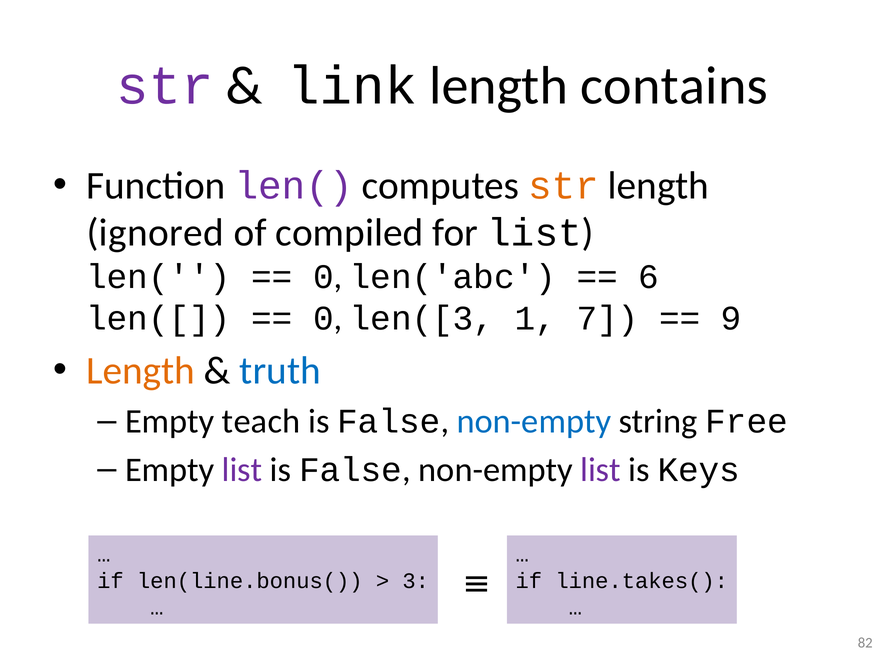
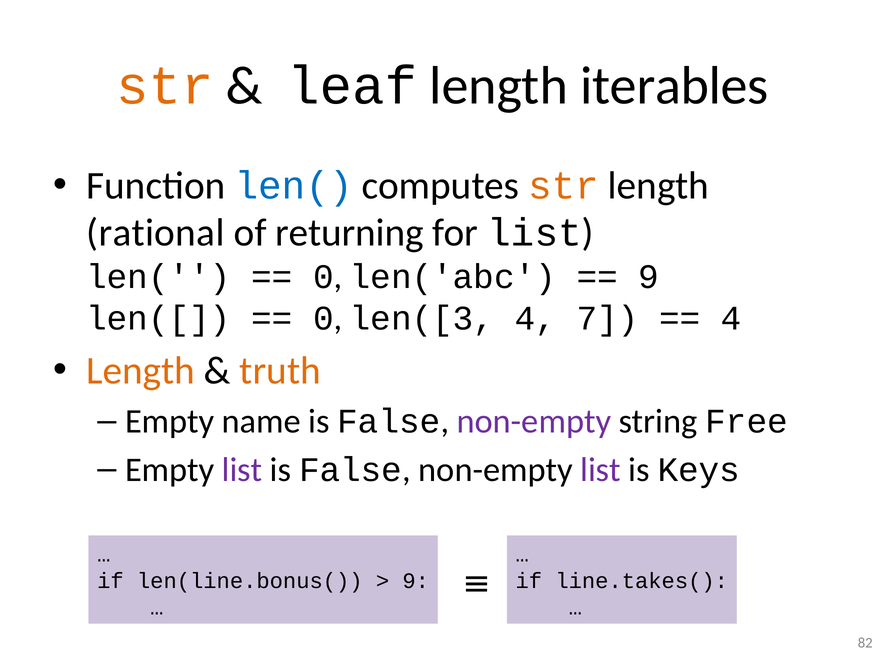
str colour: purple -> orange (165, 86)
link: link -> leaf (352, 86)
contains: contains -> iterables (674, 86)
len( colour: purple -> blue (294, 186)
ignored: ignored -> rational (155, 233)
compiled: compiled -> returning (350, 233)
6: 6 -> 9 (649, 277)
len([3 1: 1 -> 4 (535, 318)
9: 9 -> 4 (731, 318)
truth colour: blue -> orange (280, 371)
teach: teach -> name (261, 421)
non-empty colour: blue -> purple (534, 421)
3: 3 -> 9 (416, 581)
